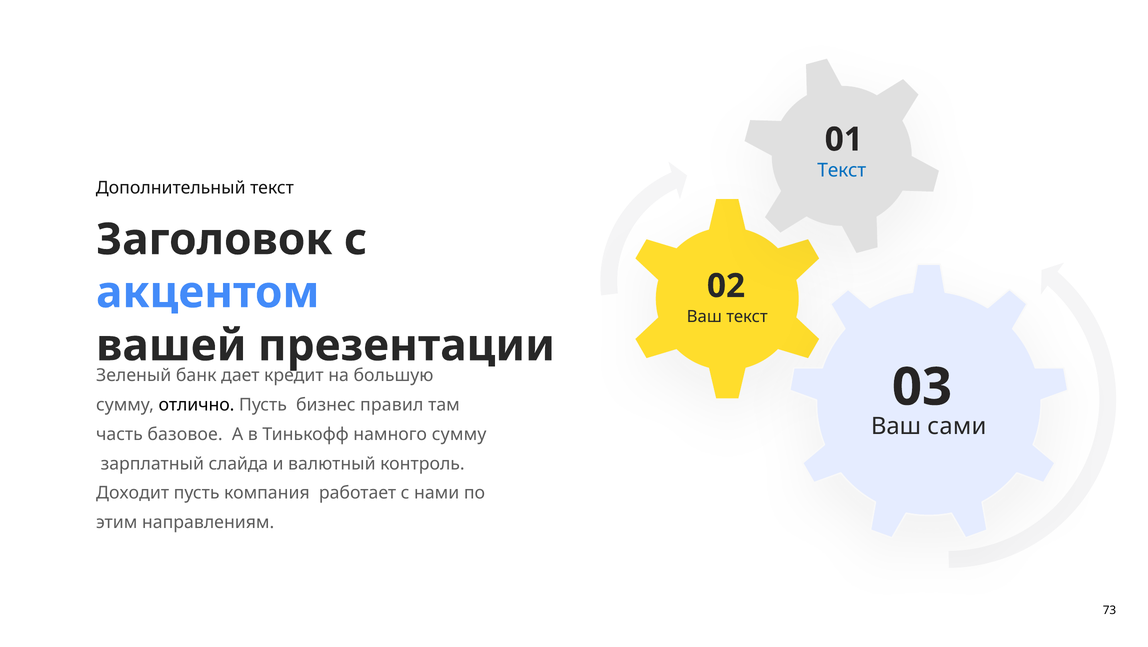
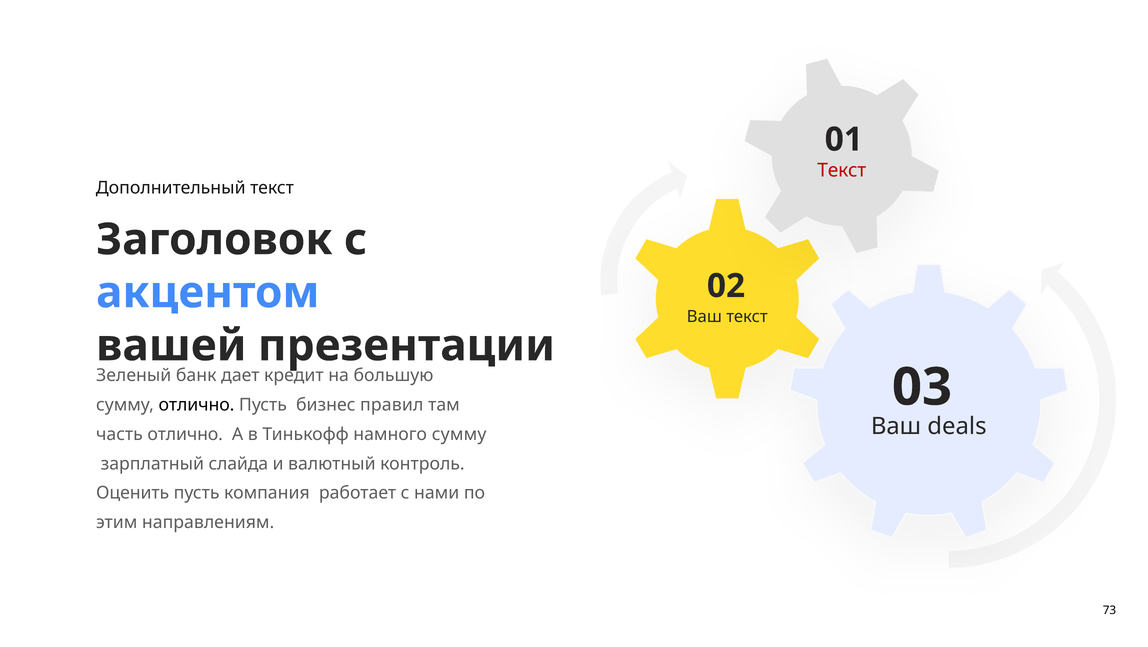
Текст colour: blue -> red (842, 171)
сами: сами -> deals (957, 427)
часть базовое: базовое -> отлично (185, 434)
Доходит: Доходит -> Оценить (133, 493)
